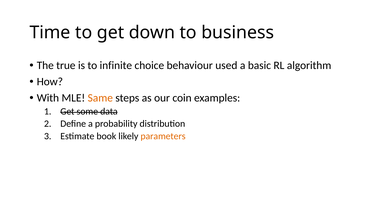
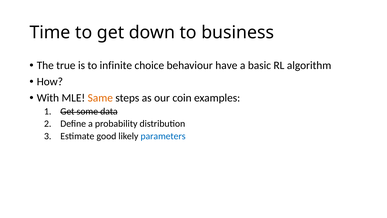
used: used -> have (226, 65)
book: book -> good (106, 136)
parameters colour: orange -> blue (163, 136)
